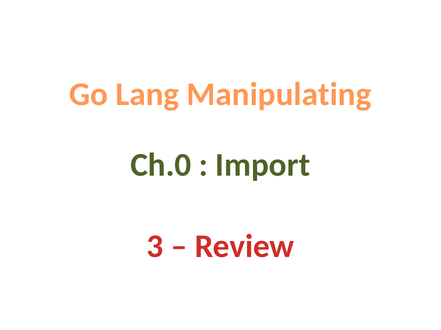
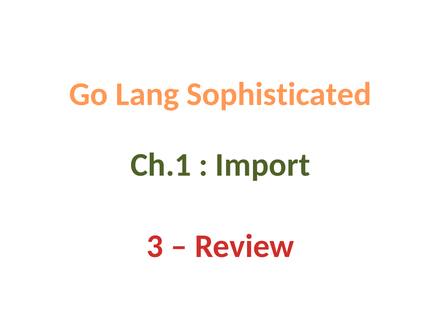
Manipulating: Manipulating -> Sophisticated (279, 94)
Ch.0: Ch.0 -> Ch.1 (161, 165)
